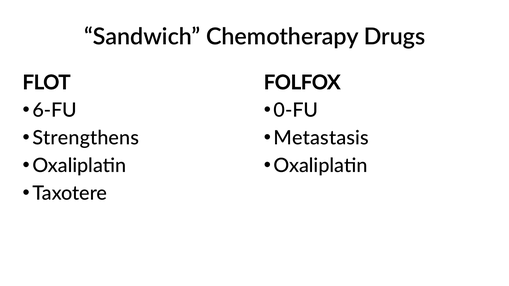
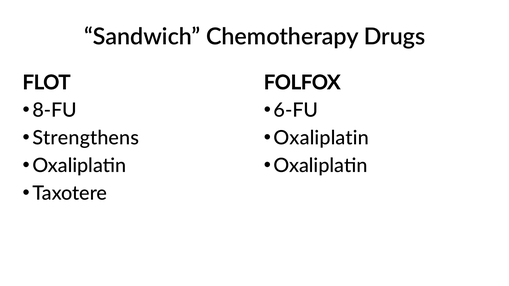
6-FU: 6-FU -> 8-FU (55, 110)
0-FU: 0-FU -> 6-FU (296, 110)
Metastasis: Metastasis -> Oxaliplatin (321, 138)
